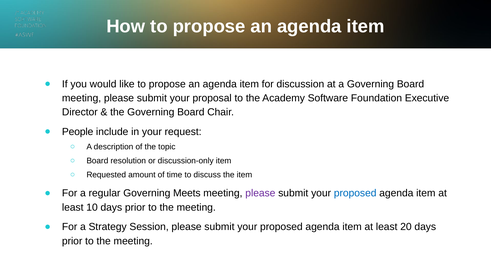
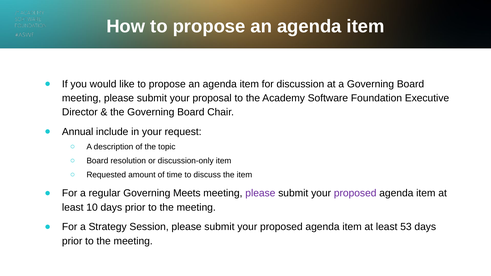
People: People -> Annual (78, 132)
proposed colour: blue -> purple (355, 193)
20: 20 -> 53 (406, 227)
